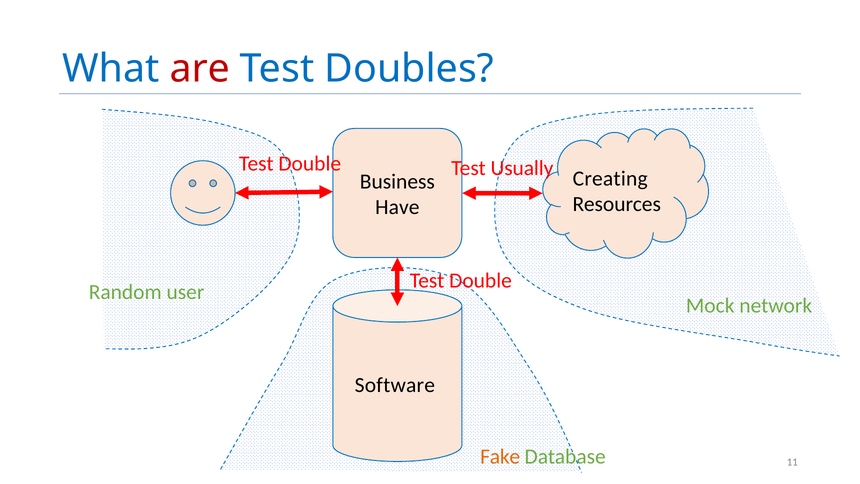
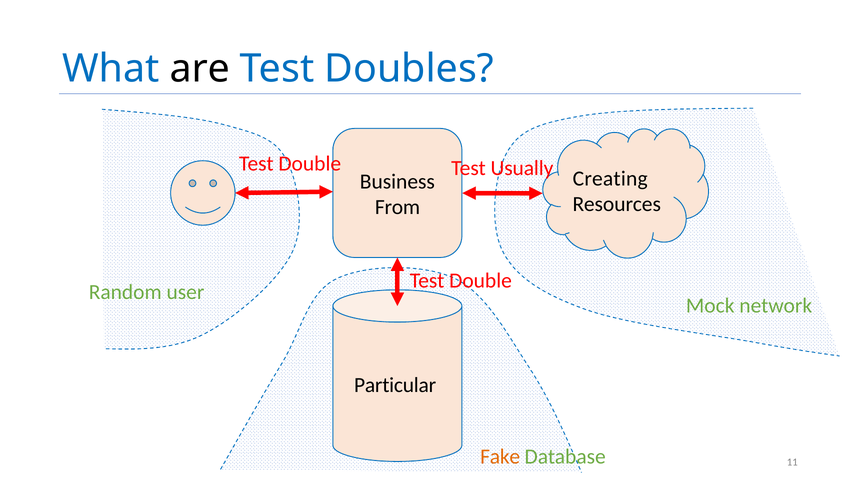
are colour: red -> black (200, 69)
Have: Have -> From (397, 207)
Software: Software -> Particular (395, 385)
